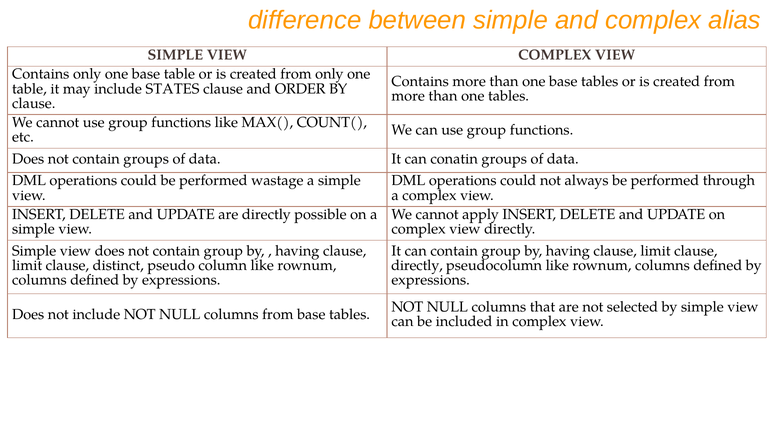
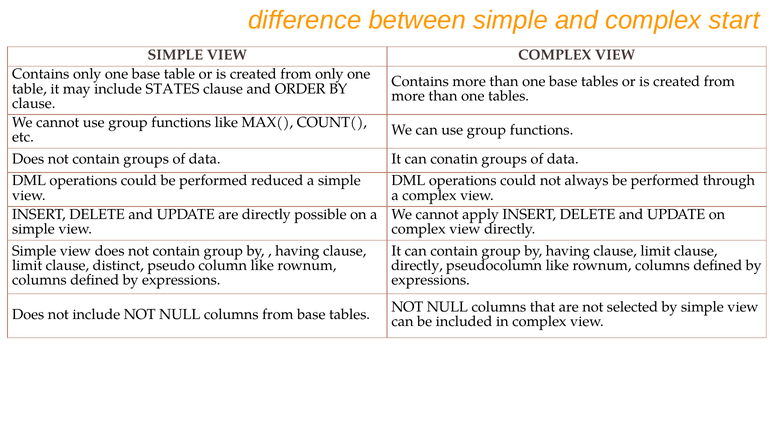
alias: alias -> start (734, 20)
wastage: wastage -> reduced (277, 181)
